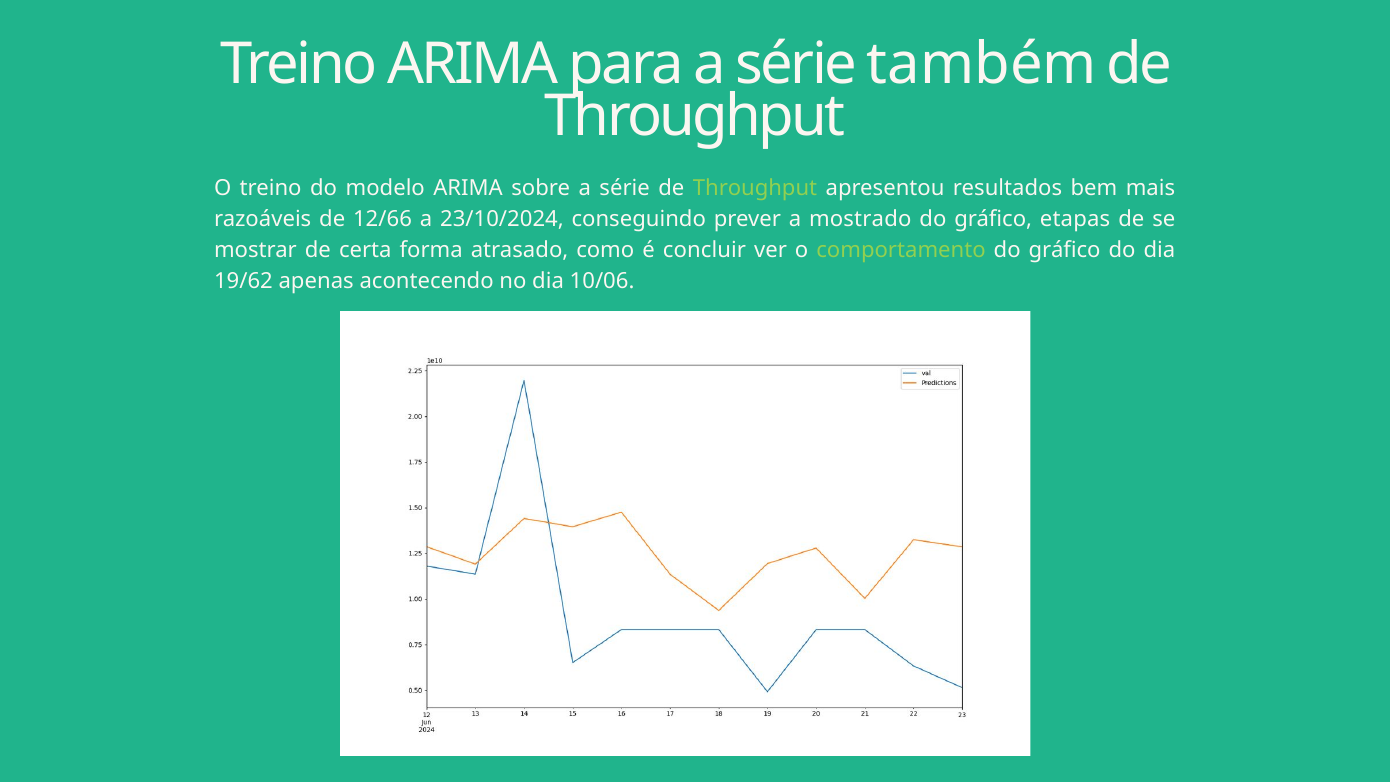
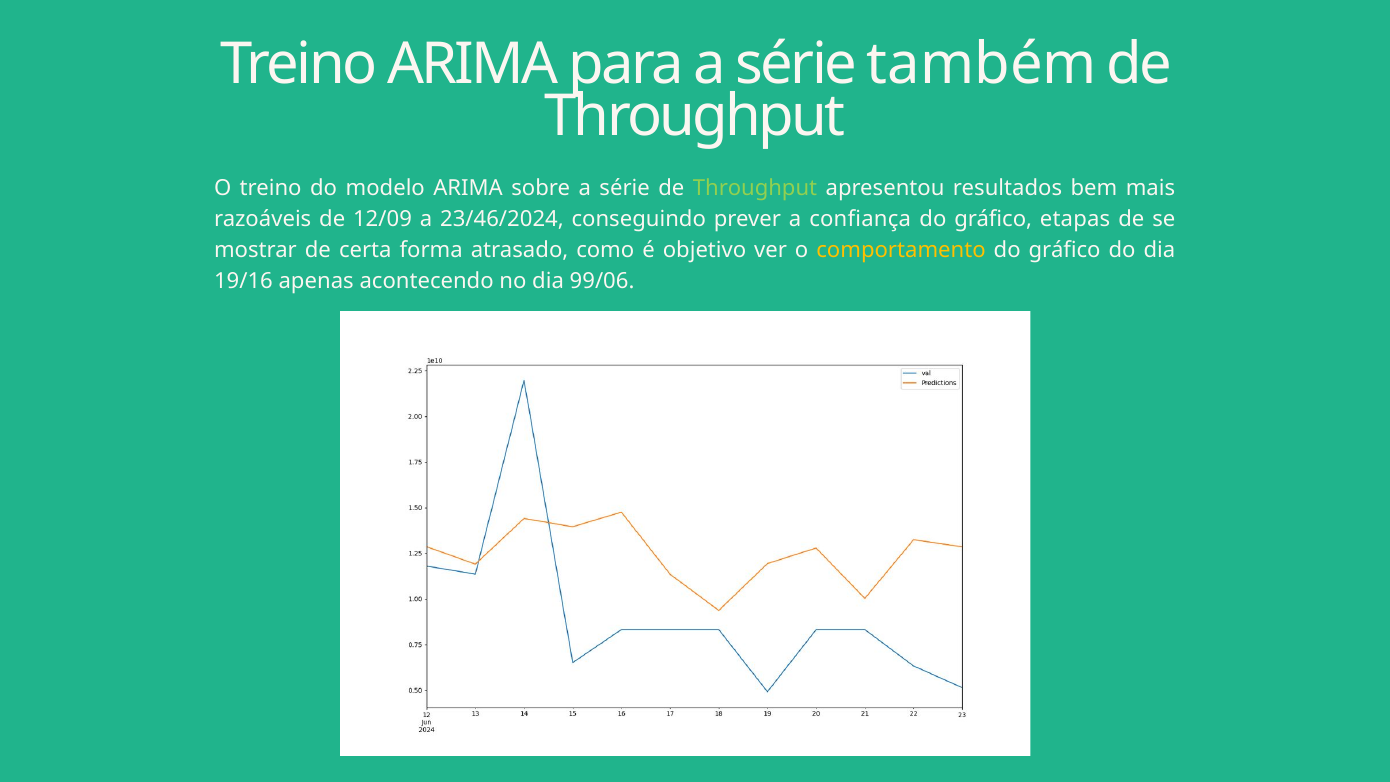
12/66: 12/66 -> 12/09 (382, 219)
23/10/2024: 23/10/2024 -> 23/46/2024 (502, 219)
mostrado: mostrado -> confiança (860, 219)
concluir: concluir -> objetivo (705, 250)
comportamento colour: light green -> yellow (901, 250)
19/62: 19/62 -> 19/16 (243, 281)
10/06: 10/06 -> 99/06 (602, 281)
